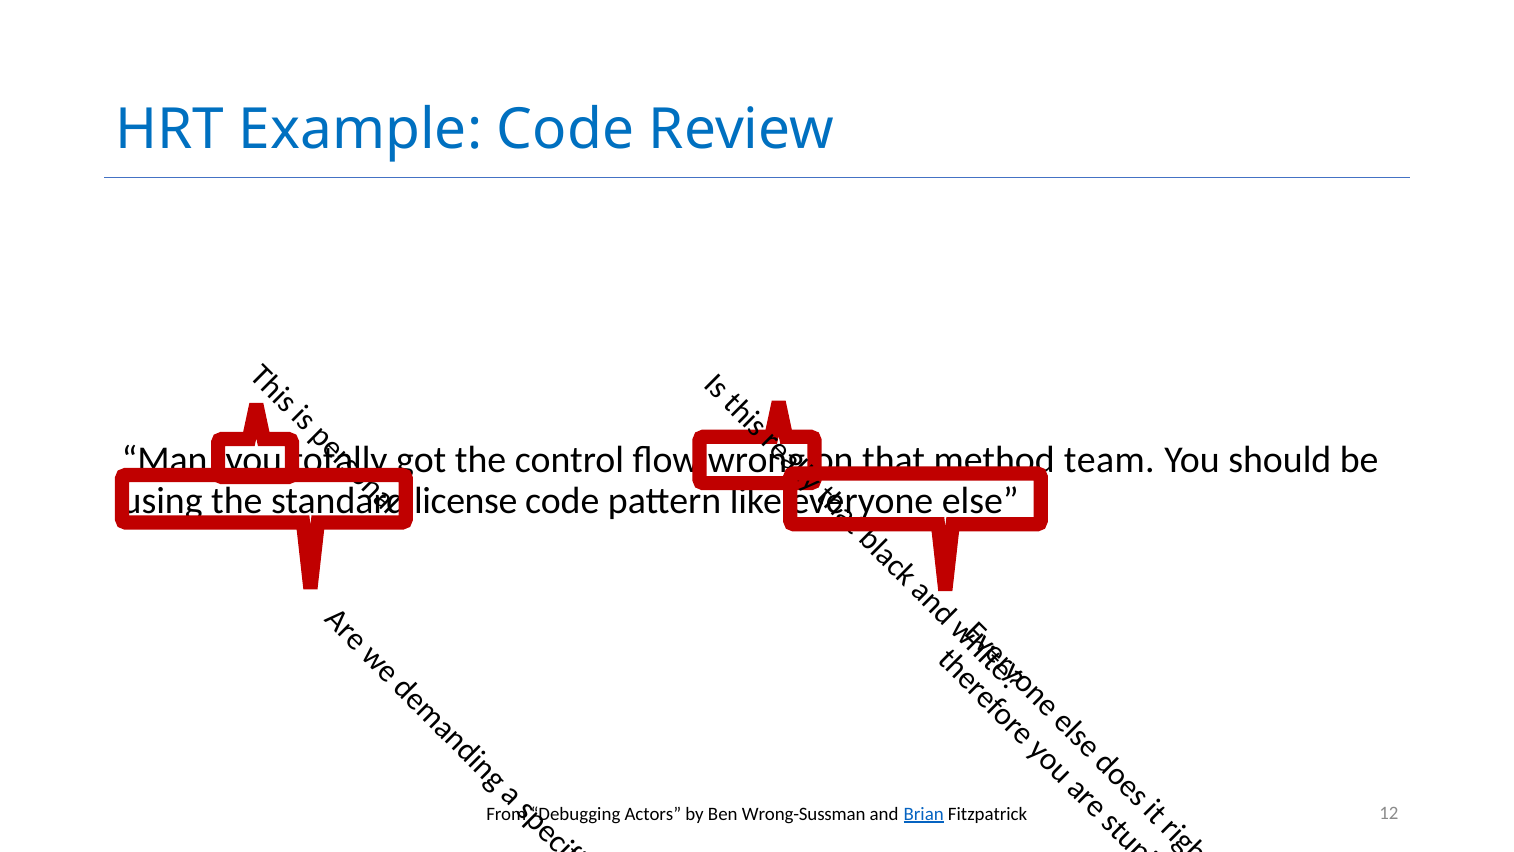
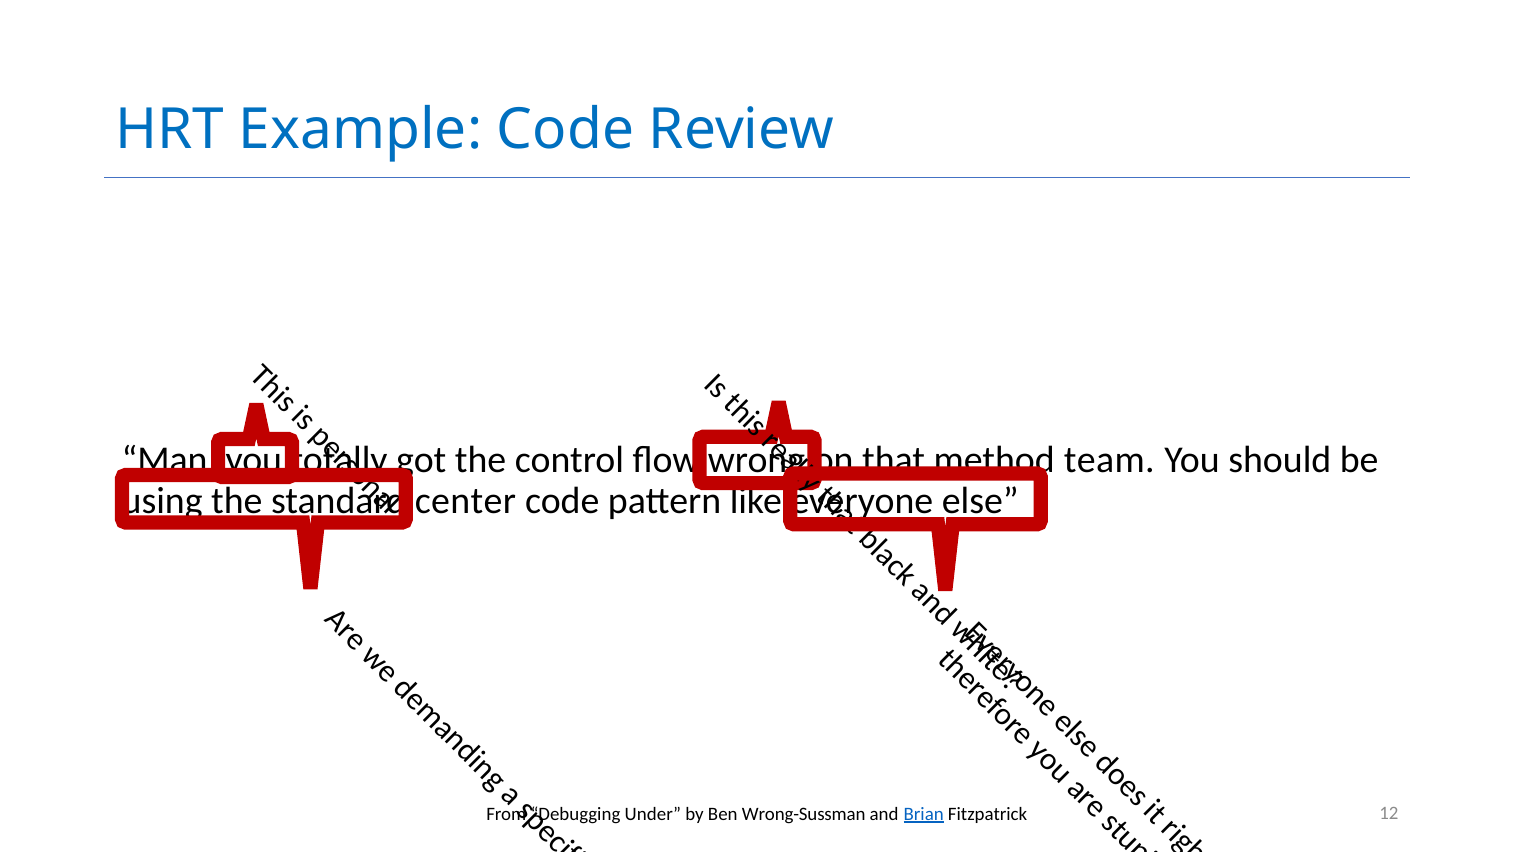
license: license -> center (465, 500)
Actors: Actors -> Under (653, 814)
